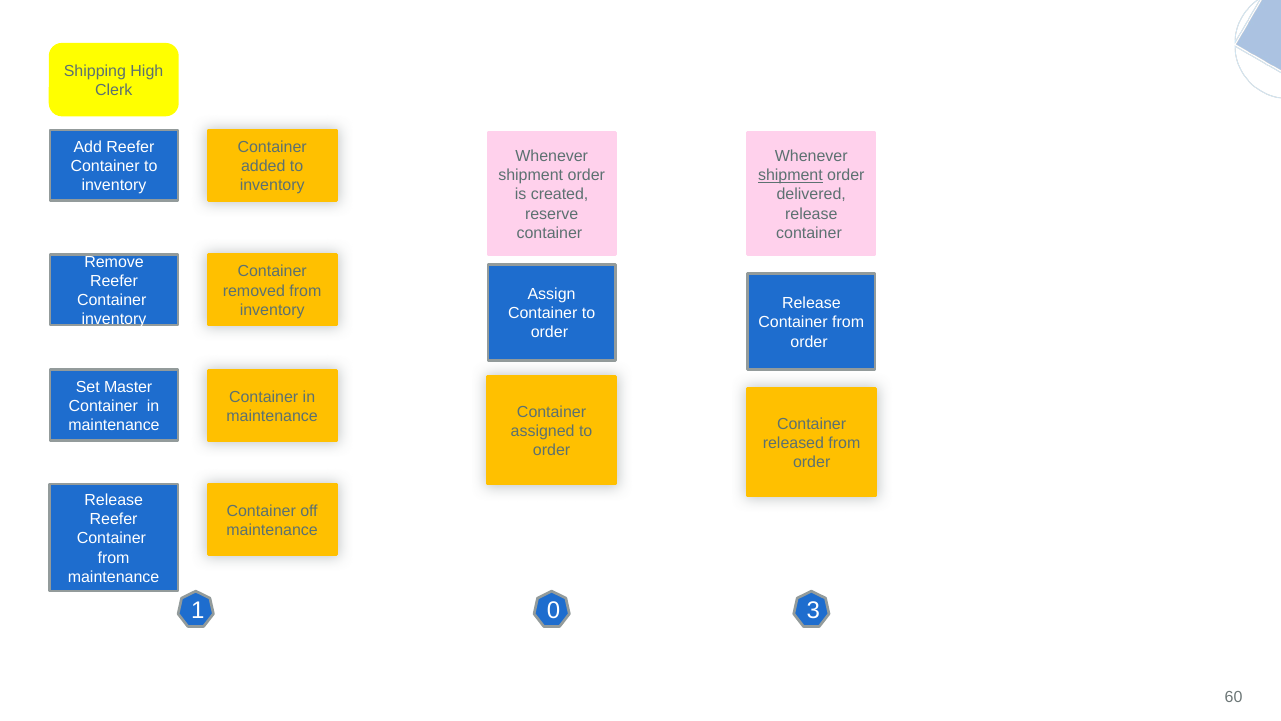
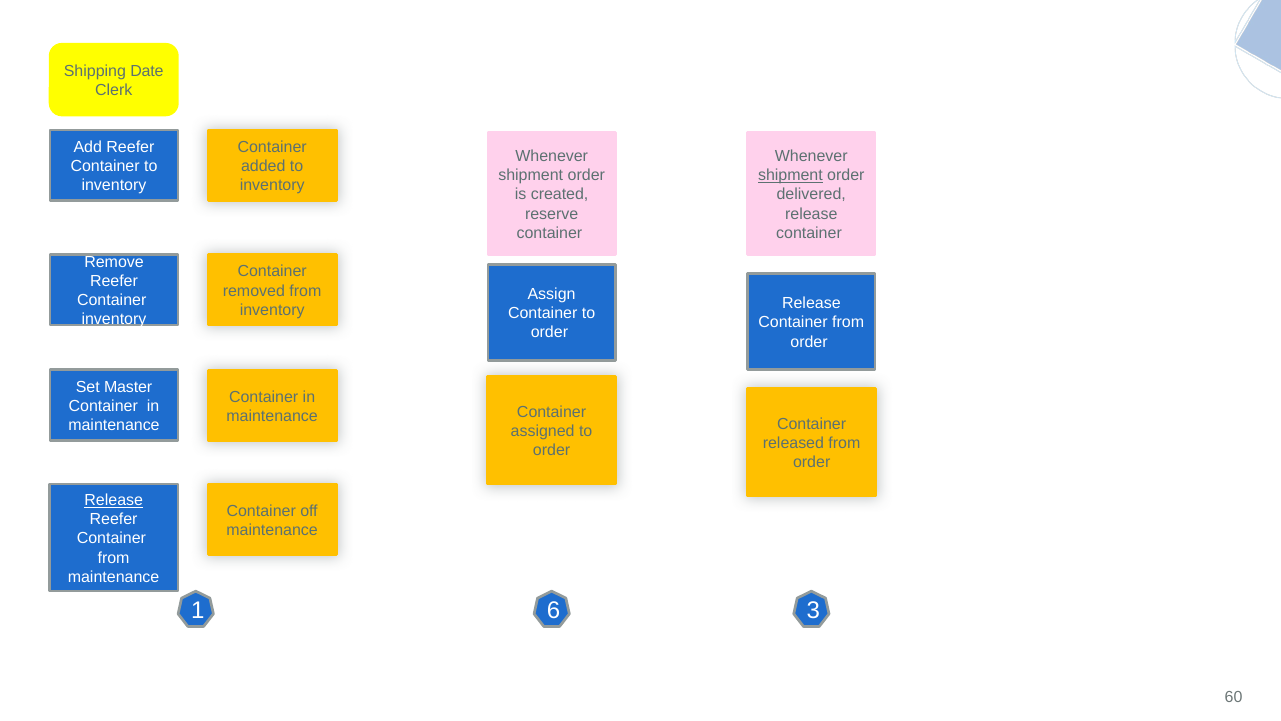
High: High -> Date (147, 71)
Release underline: none -> present (114, 500)
0: 0 -> 6 (554, 610)
